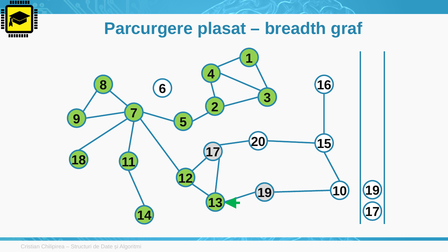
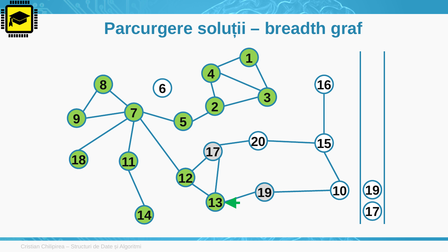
plasat: plasat -> soluții (222, 29)
